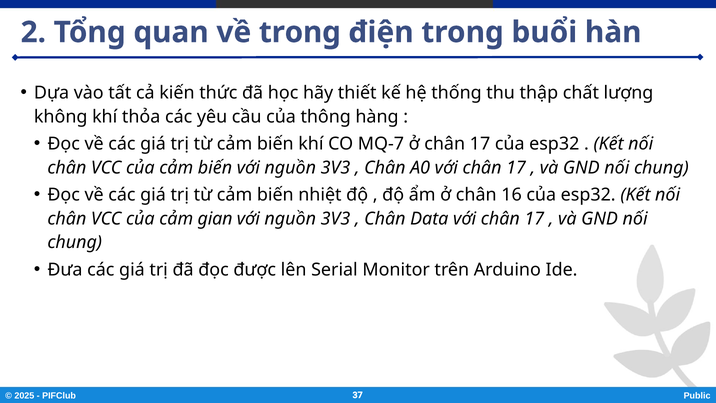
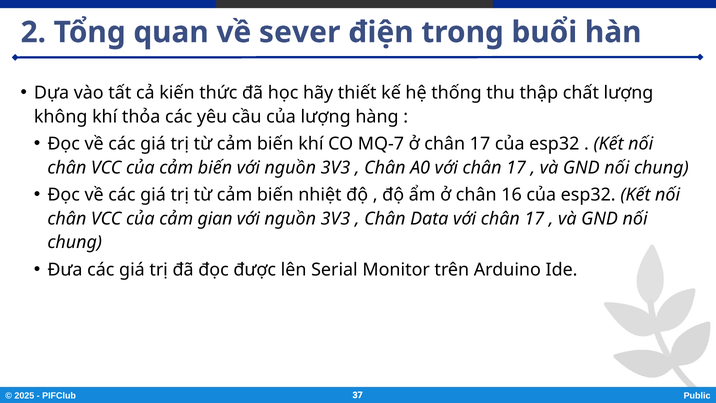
về trong: trong -> sever (300, 32)
của thông: thông -> lượng (326, 117)
